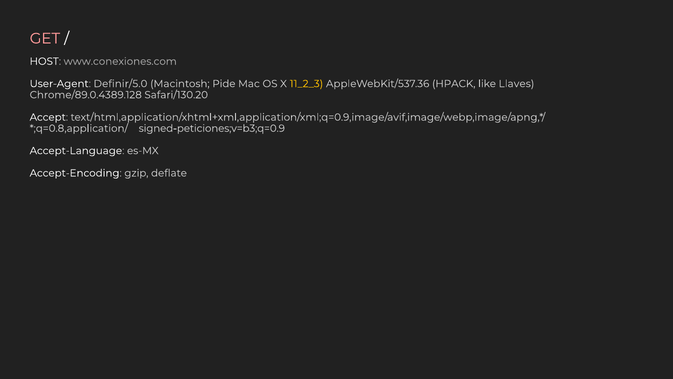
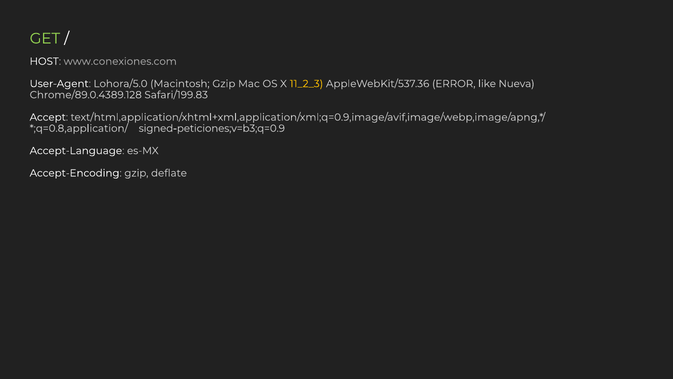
GET colour: pink -> light green (45, 38)
Definir/5.0: Definir/5.0 -> Lohora/5.0 (121, 84)
Macintosh Pide: Pide -> Gzip (224, 84)
HPACK: HPACK -> ERROR (454, 84)
Llaves: Llaves -> Nueva (517, 84)
Safari/130.20: Safari/130.20 -> Safari/199.83 (176, 95)
